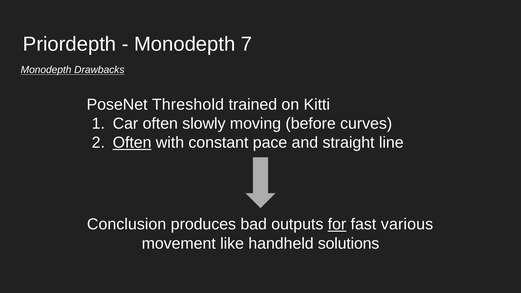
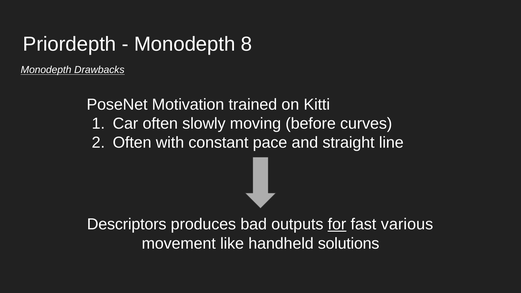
7: 7 -> 8 (247, 44)
Threshold: Threshold -> Motivation (188, 105)
Often underline: present -> none (132, 143)
Conclusion: Conclusion -> Descriptors (127, 224)
